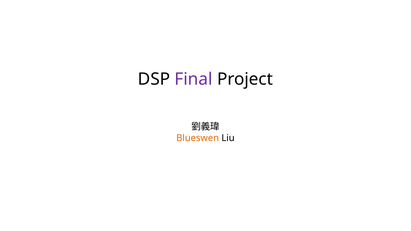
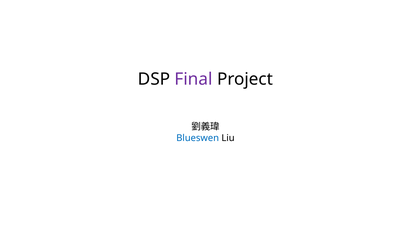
Blueswen colour: orange -> blue (198, 138)
